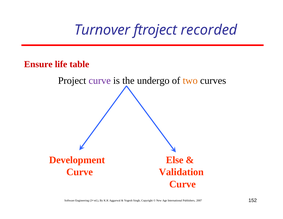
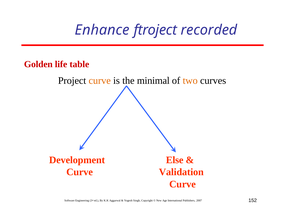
Turnover: Turnover -> Enhance (102, 30)
Ensure: Ensure -> Golden (38, 64)
curve colour: purple -> orange (100, 81)
undergo: undergo -> minimal (153, 81)
